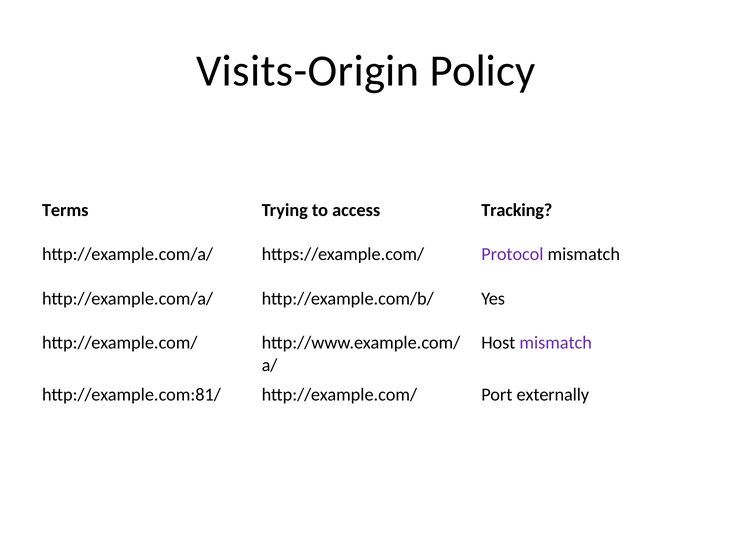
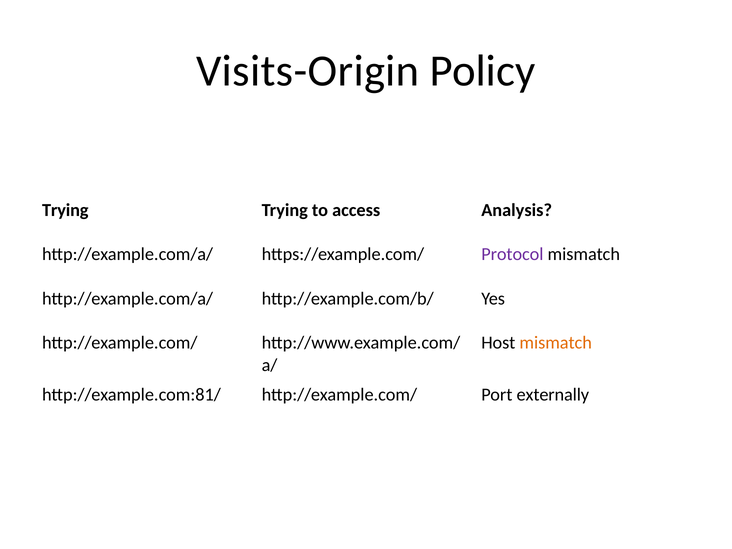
Terms: Terms -> Trying (65, 210)
Tracking: Tracking -> Analysis (517, 210)
mismatch colour: purple -> orange (556, 343)
